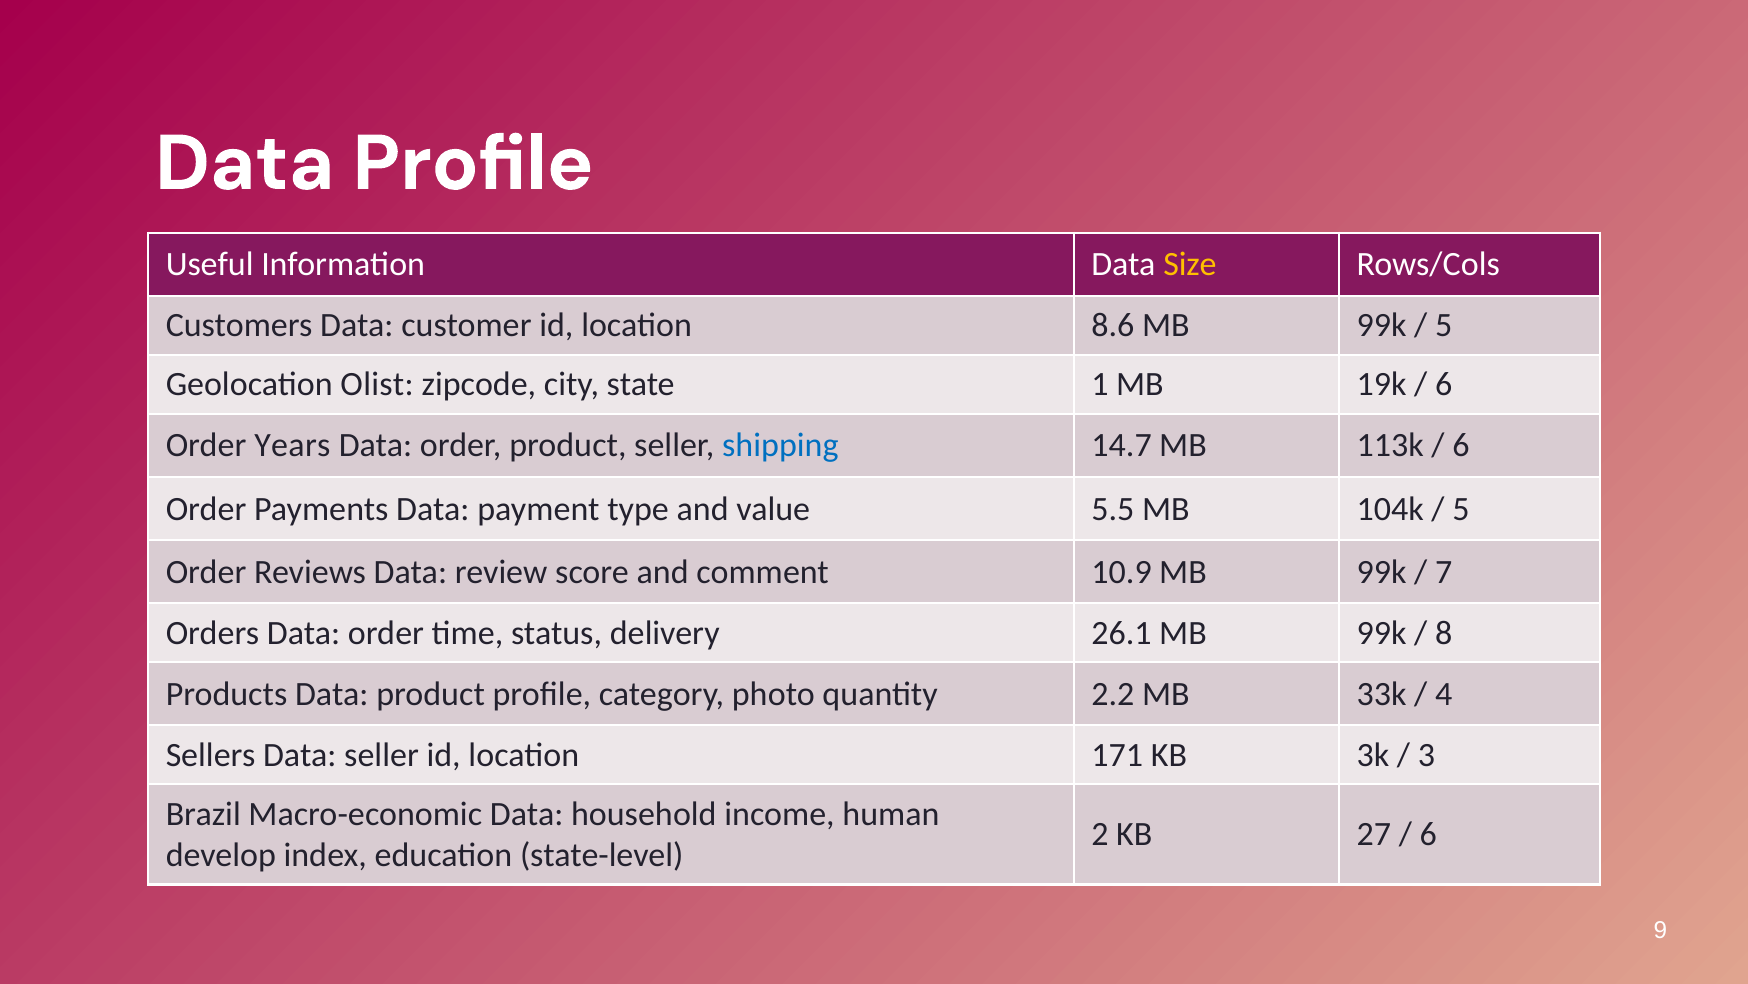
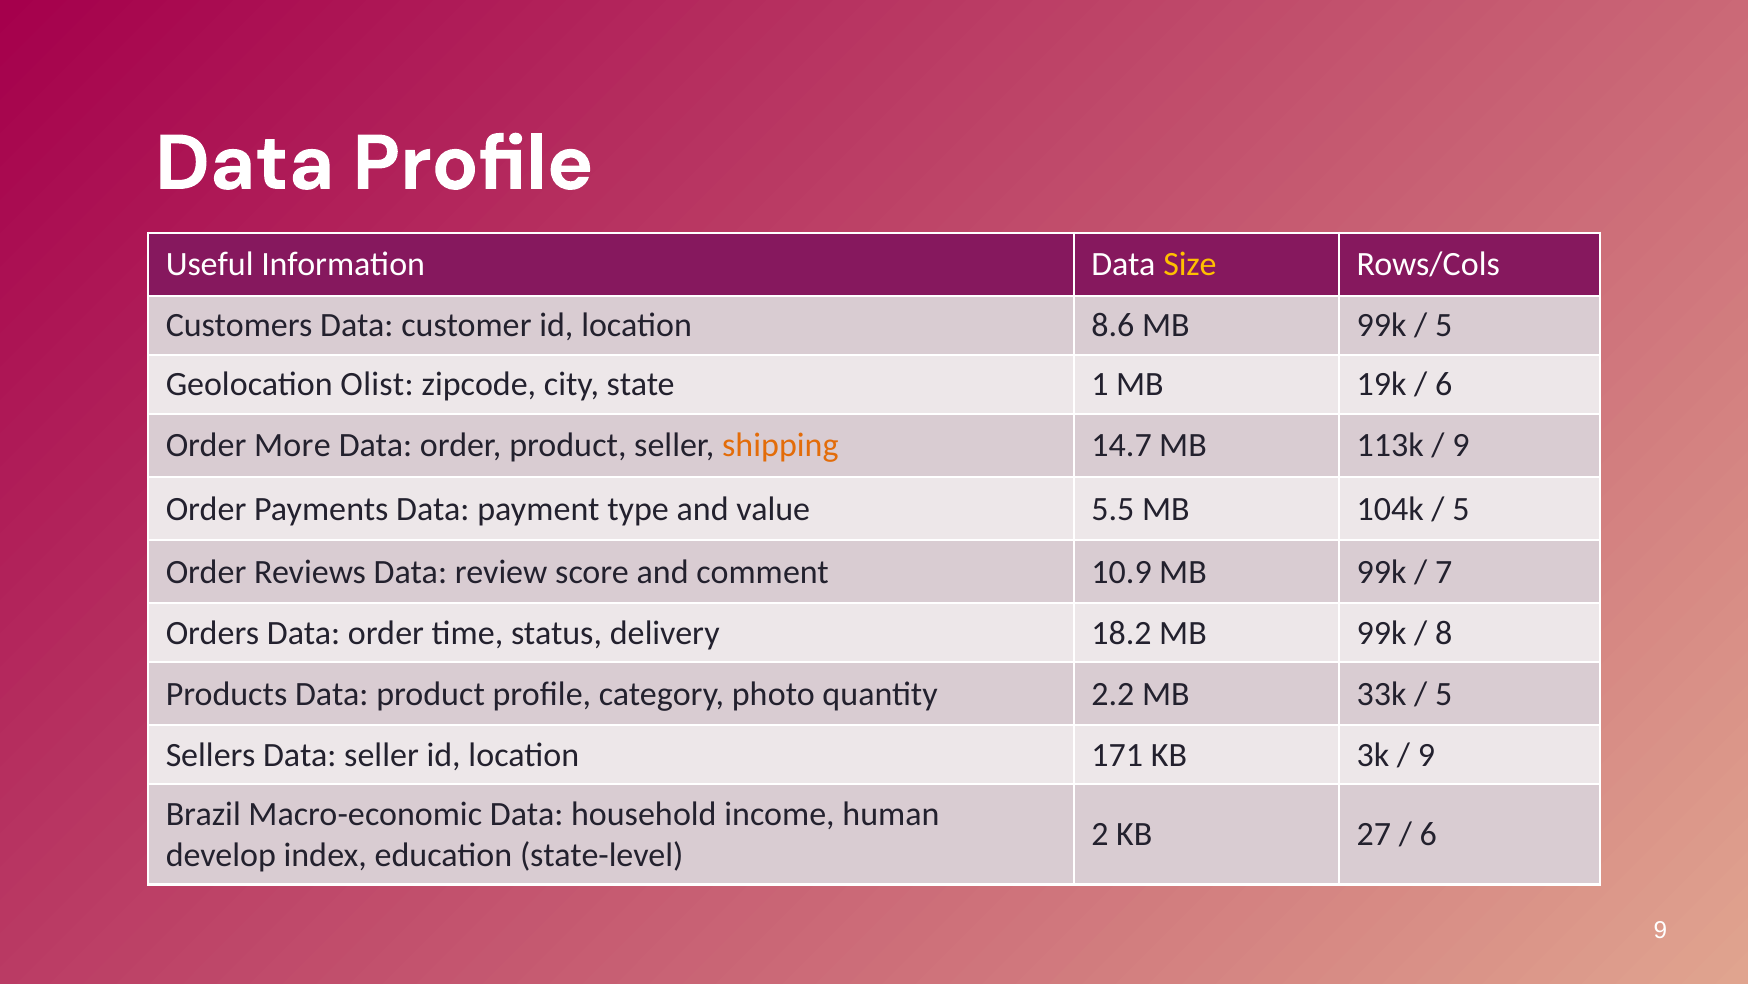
Years: Years -> More (292, 445)
shipping colour: blue -> orange (780, 445)
6: 6 -> 9 (1461, 445)
26.1: 26.1 -> 18.2 (1122, 633)
4: 4 -> 5 (1444, 694)
3: 3 -> 9 (1426, 755)
